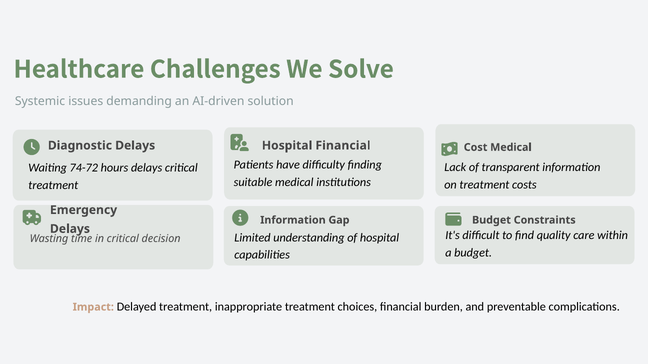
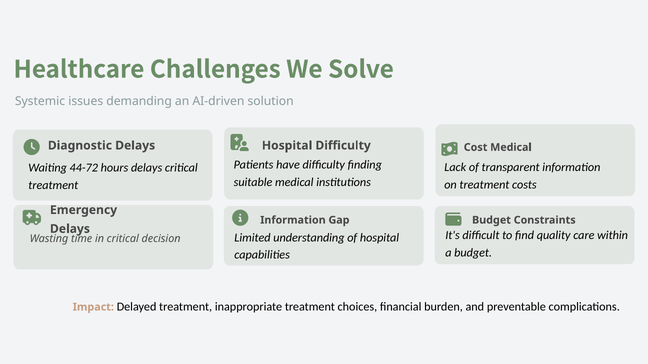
Hospital Financial: Financial -> Difficulty (343, 146)
74-72: 74-72 -> 44-72 (84, 168)
